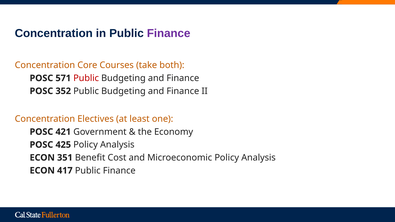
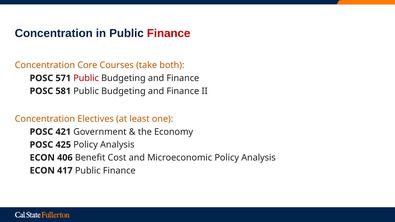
Finance colour: purple -> red (169, 33)
352: 352 -> 581 (63, 91)
351: 351 -> 406 (65, 158)
